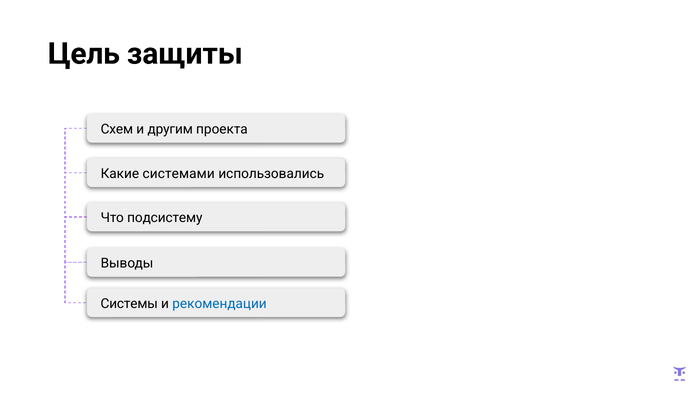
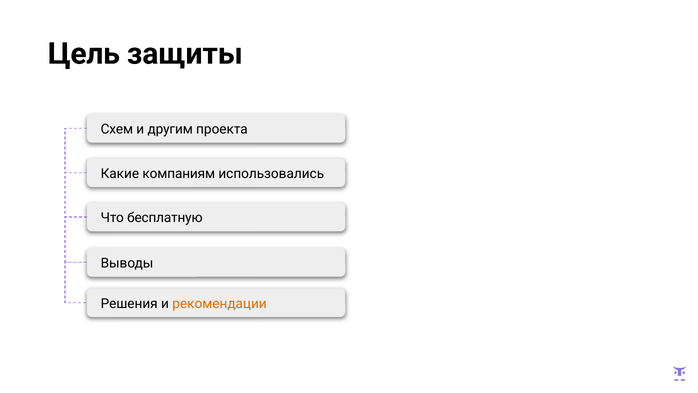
системами: системами -> компаниям (179, 173)
подсистему: подсистему -> бесплатную (165, 218)
Системы: Системы -> Решения (129, 303)
рекомендации colour: blue -> orange (220, 303)
